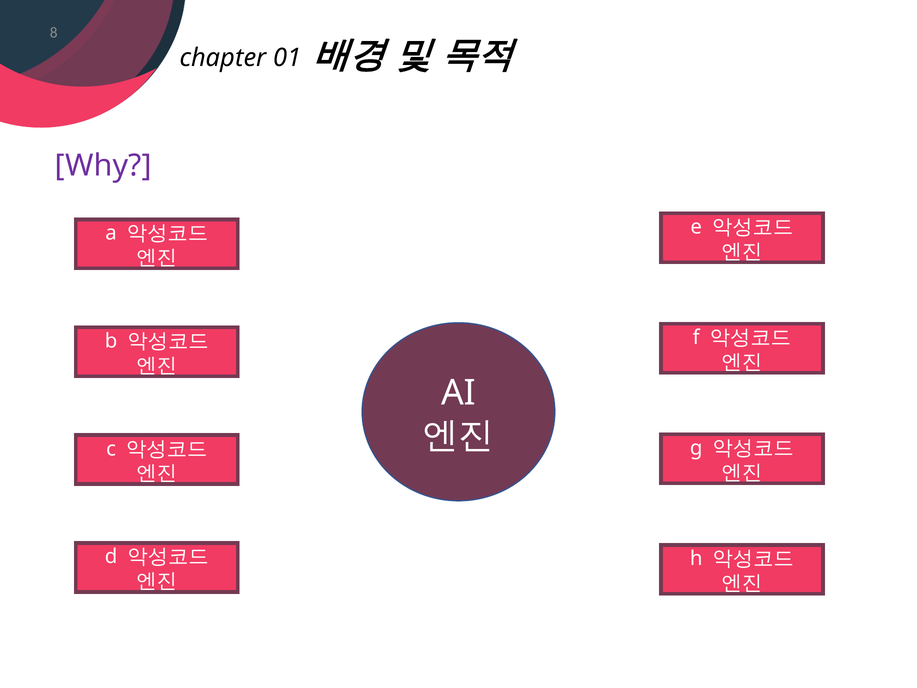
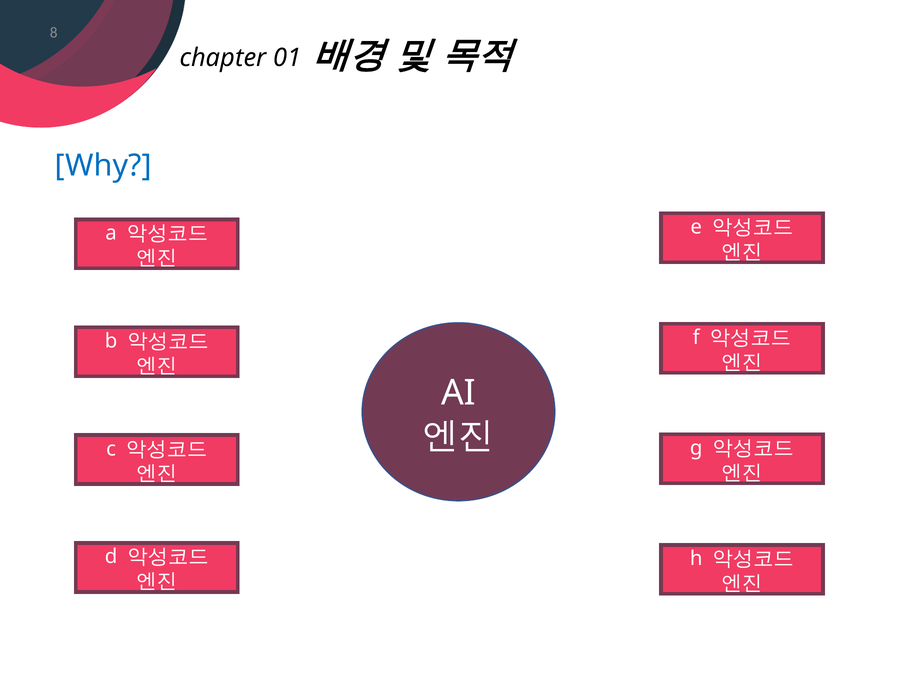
Why colour: purple -> blue (103, 166)
